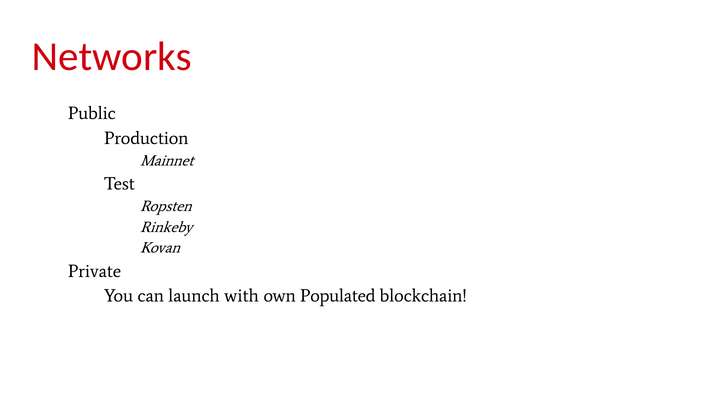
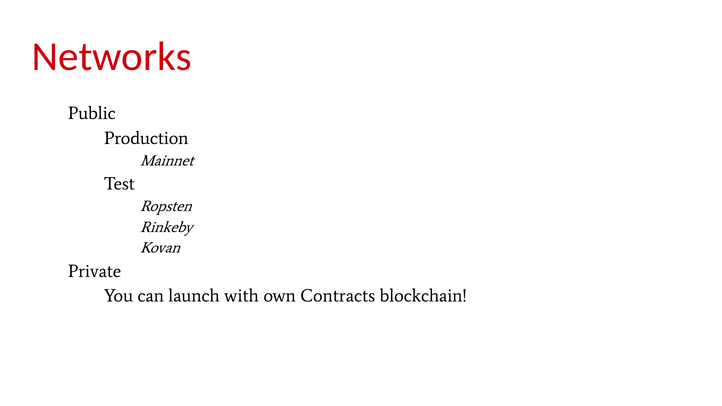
Populated: Populated -> Contracts (338, 296)
